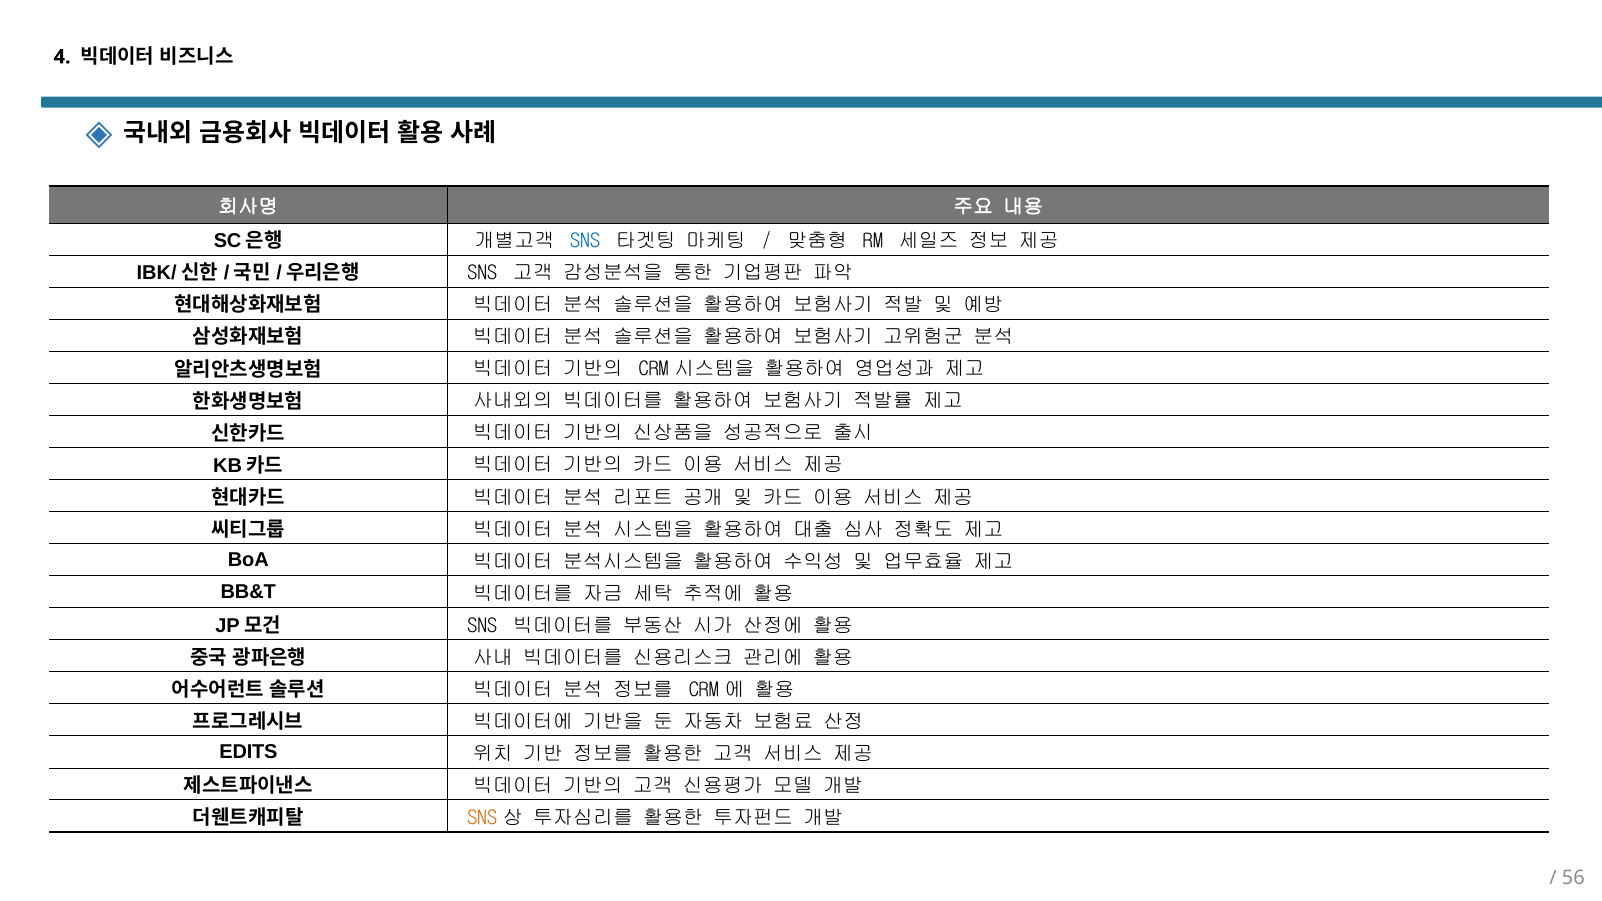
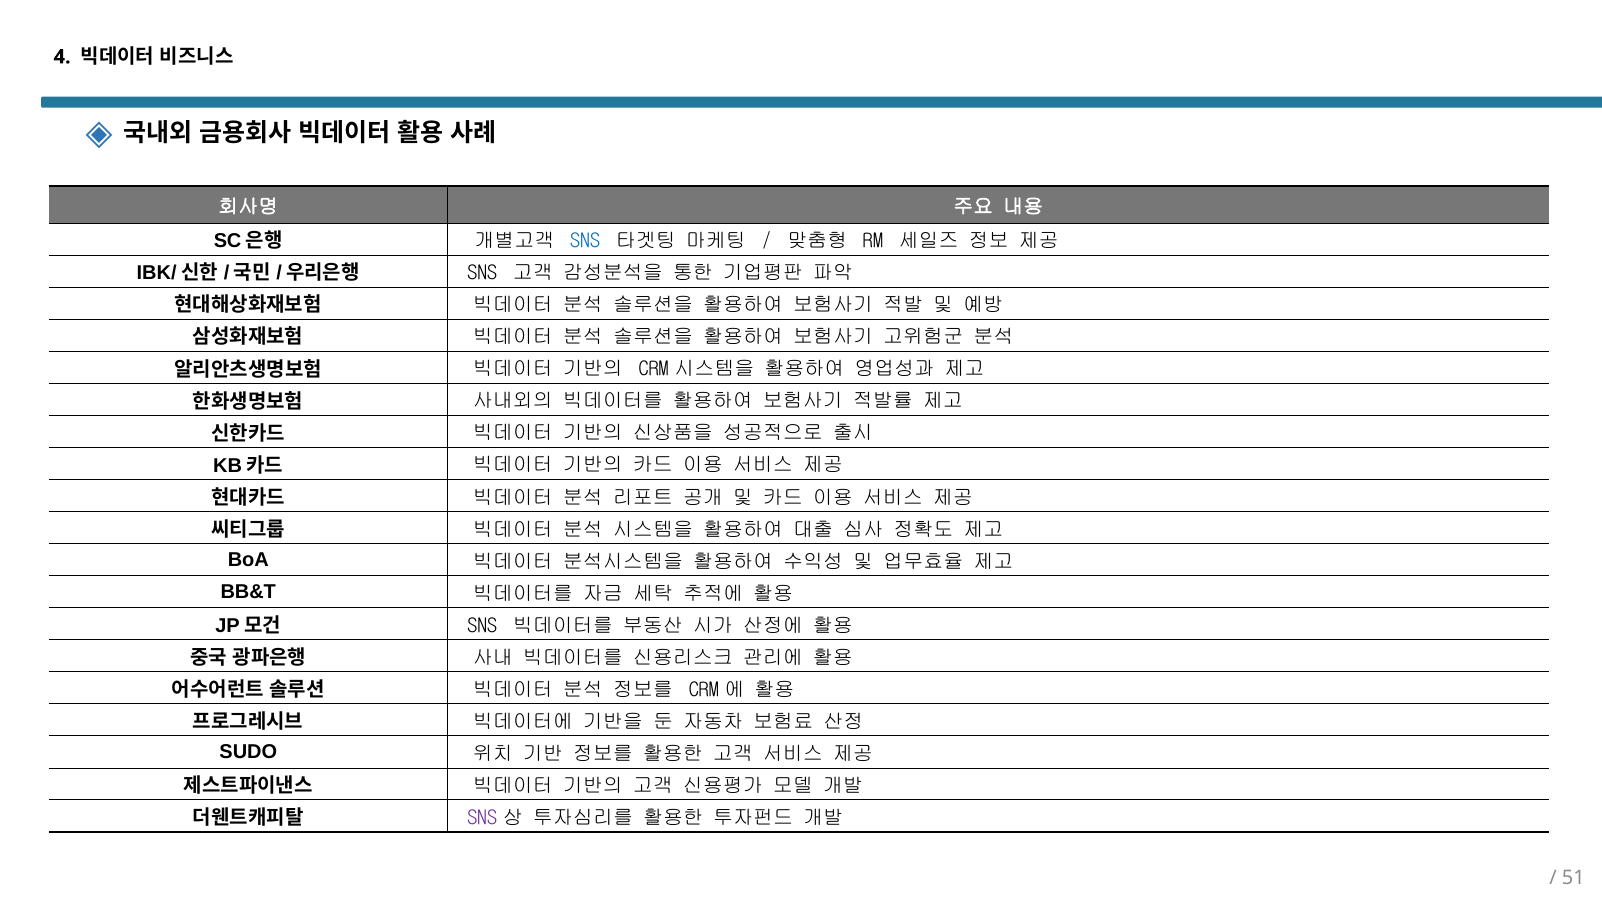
EDITS: EDITS -> SUDO (248, 752)
SNS colour: orange -> purple (482, 818)
56: 56 -> 51 (1573, 878)
